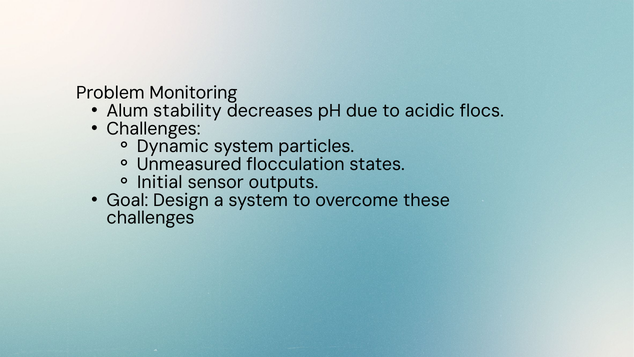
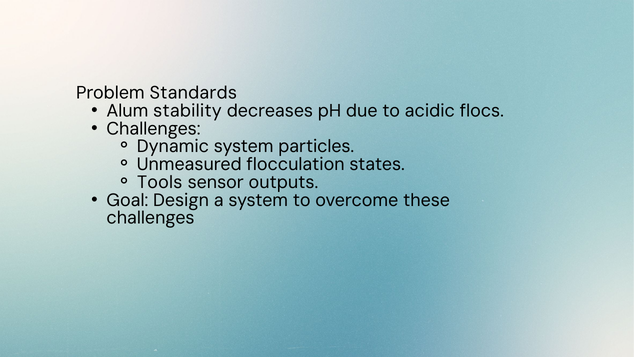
Monitoring: Monitoring -> Standards (193, 93)
Initial: Initial -> Tools (160, 182)
